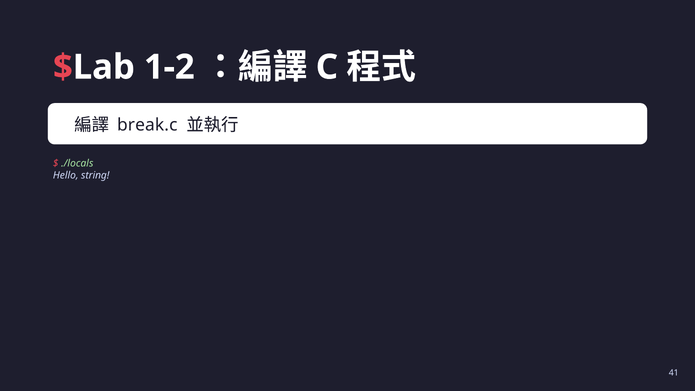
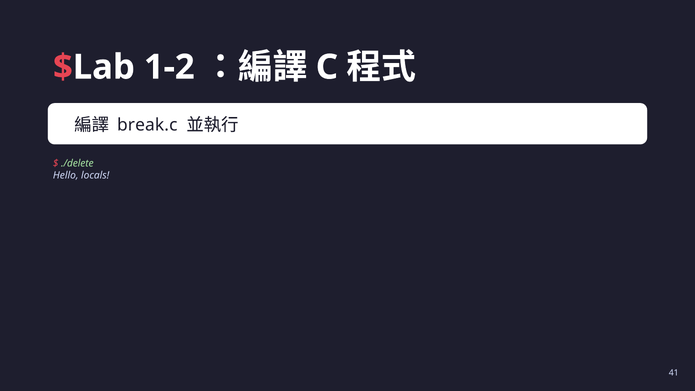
./locals: ./locals -> ./delete (77, 163)
string: string -> locals (95, 175)
